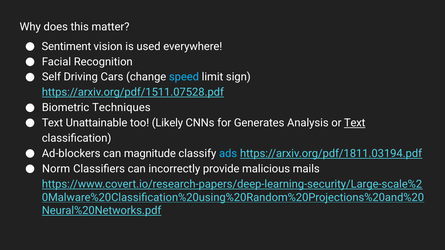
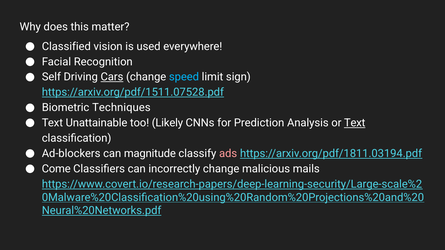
Sentiment: Sentiment -> Classified (66, 46)
Cars underline: none -> present (112, 77)
Generates: Generates -> Prediction (259, 123)
ads colour: light blue -> pink (228, 154)
Norm: Norm -> Come (56, 169)
incorrectly provide: provide -> change (221, 169)
